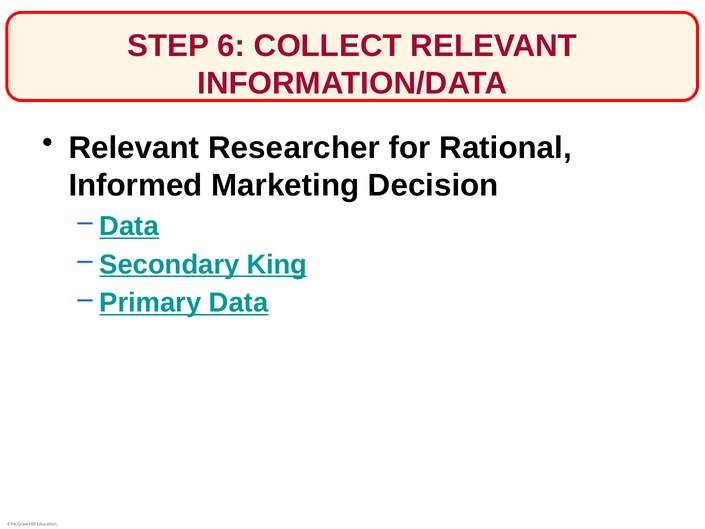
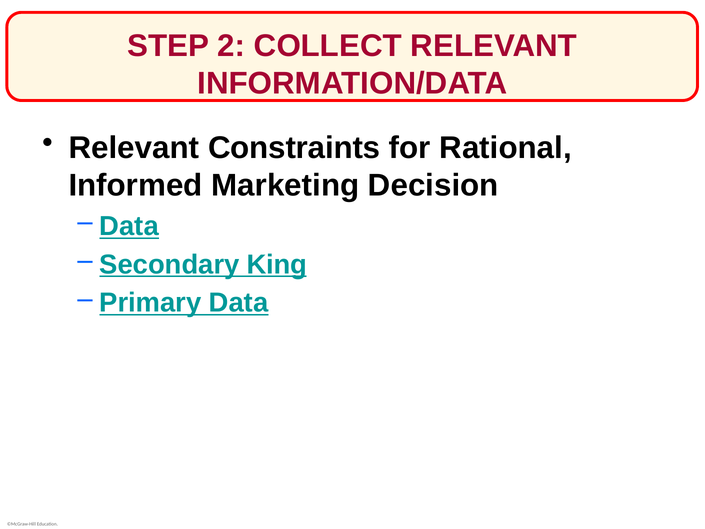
6: 6 -> 2 (231, 46)
Researcher: Researcher -> Constraints (294, 148)
